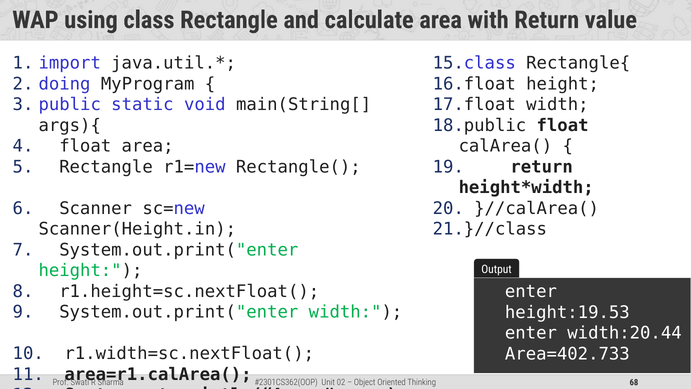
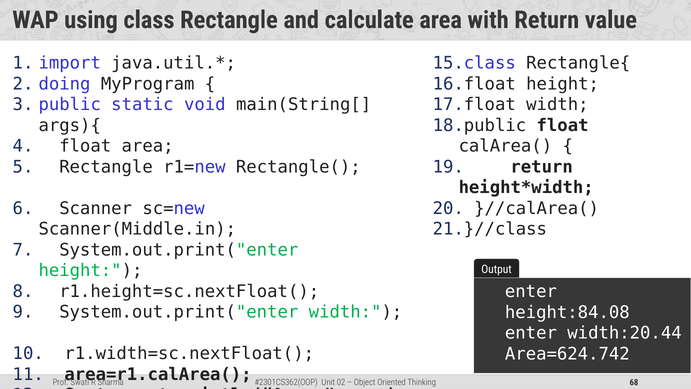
Scanner(Height.in: Scanner(Height.in -> Scanner(Middle.in (137, 229)
height:19.53: height:19.53 -> height:84.08 (567, 312)
Area=402.733: Area=402.733 -> Area=624.742 (567, 354)
